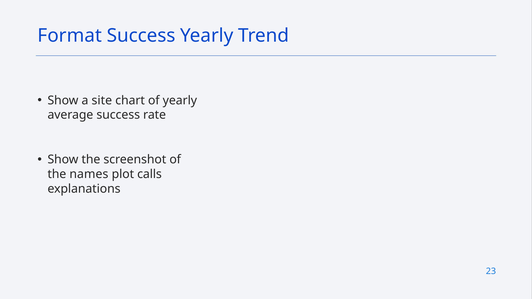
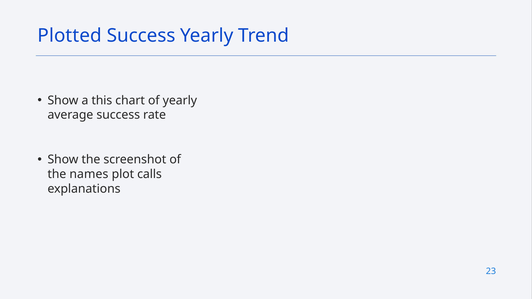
Format: Format -> Plotted (70, 36)
site: site -> this (102, 100)
